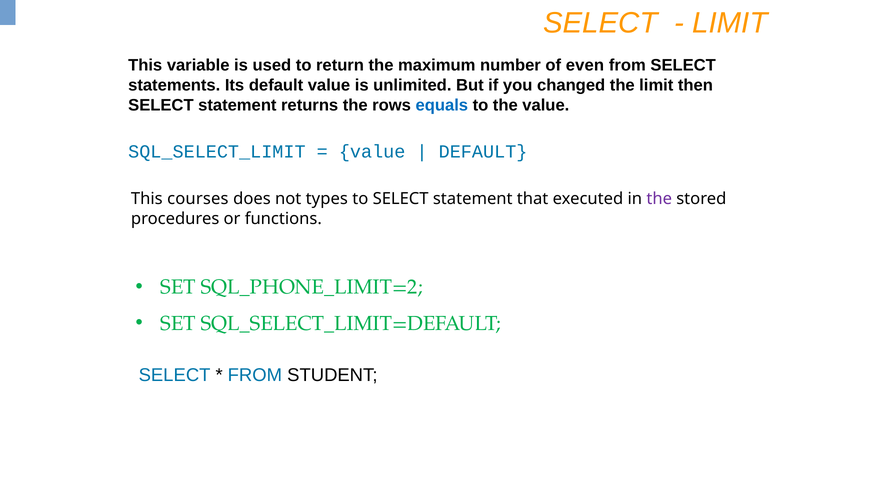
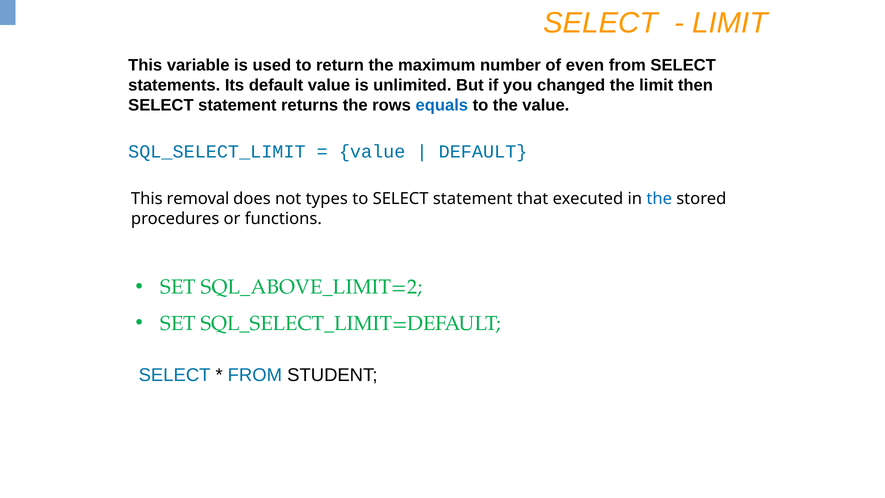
courses: courses -> removal (198, 199)
the colour: purple -> blue (659, 199)
SQL_PHONE_LIMIT=2: SQL_PHONE_LIMIT=2 -> SQL_ABOVE_LIMIT=2 (312, 287)
